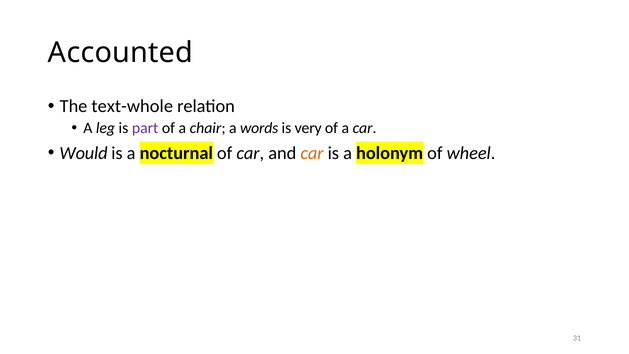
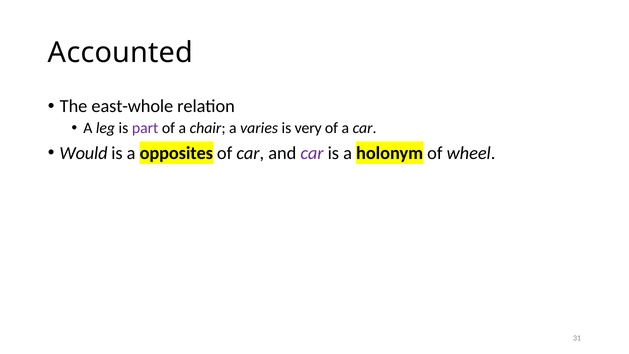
text-whole: text-whole -> east-whole (132, 106)
words: words -> varies (259, 128)
nocturnal: nocturnal -> opposites (176, 153)
car colour: orange -> purple (312, 153)
